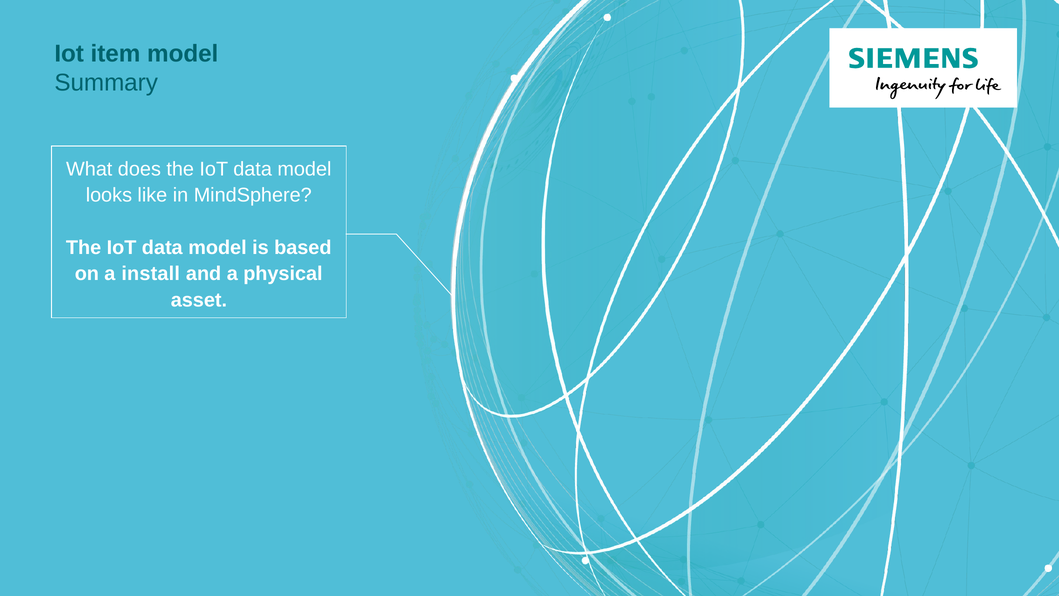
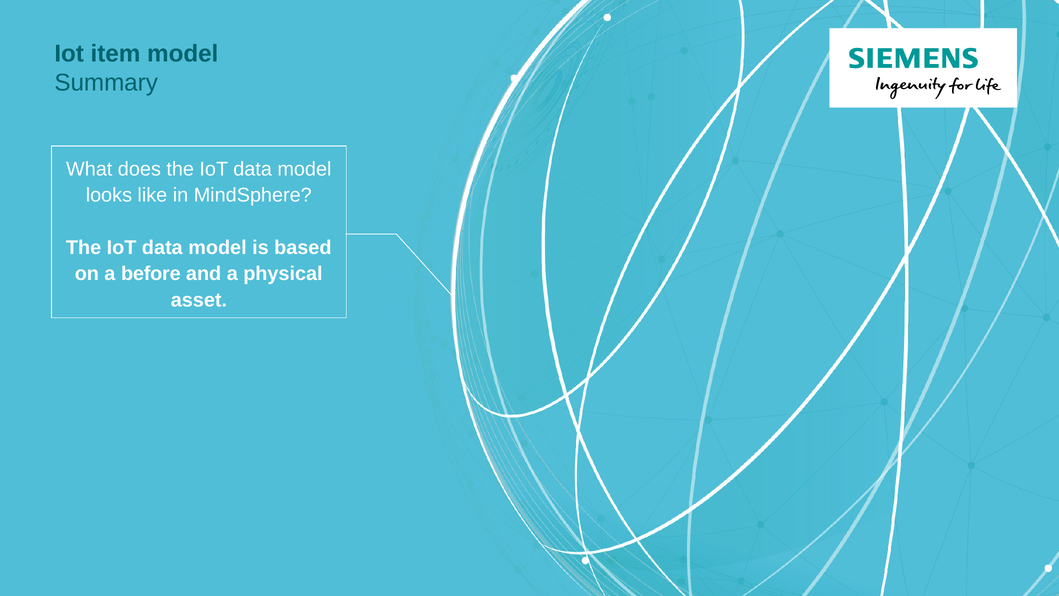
install: install -> before (151, 274)
